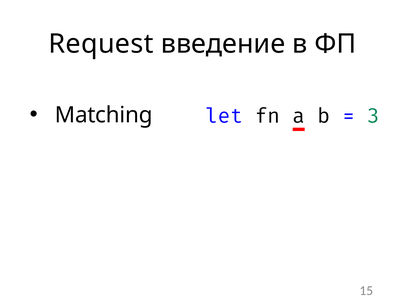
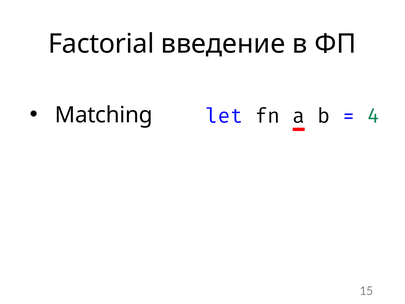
Request: Request -> Factorial (101, 44)
3: 3 -> 4 (373, 116)
